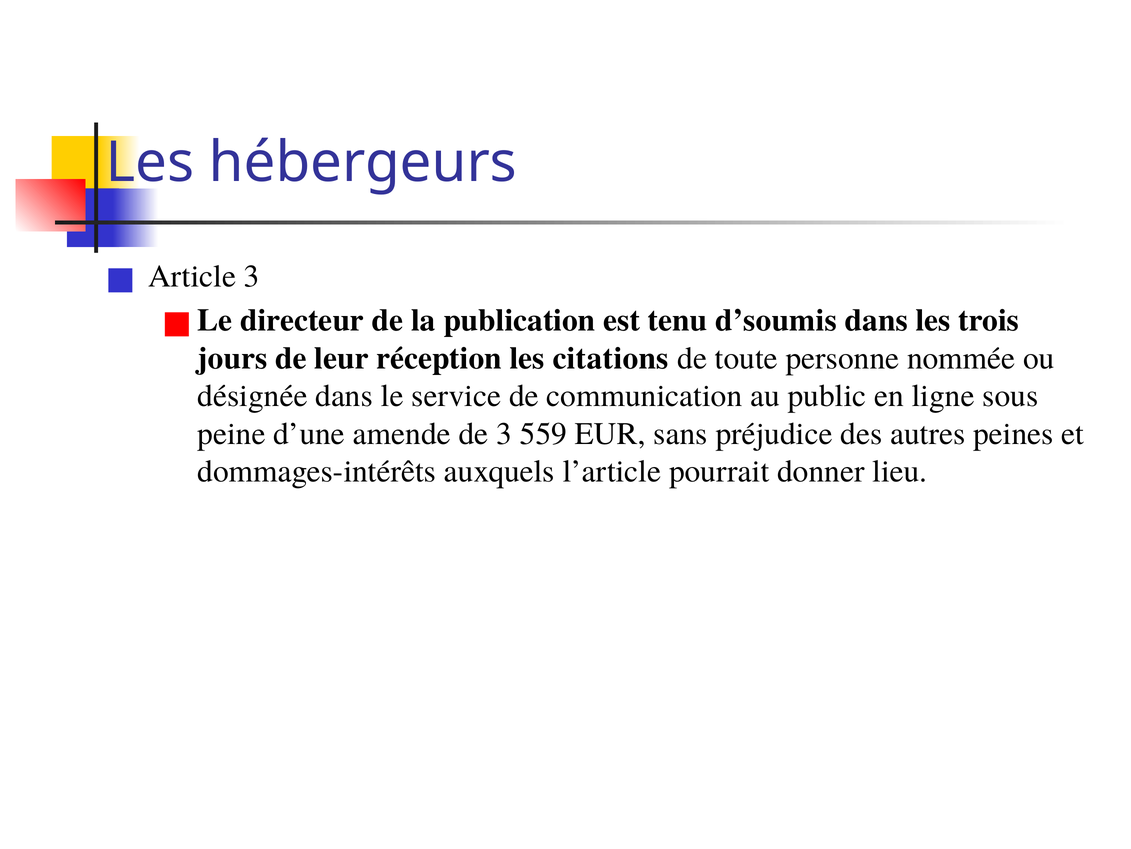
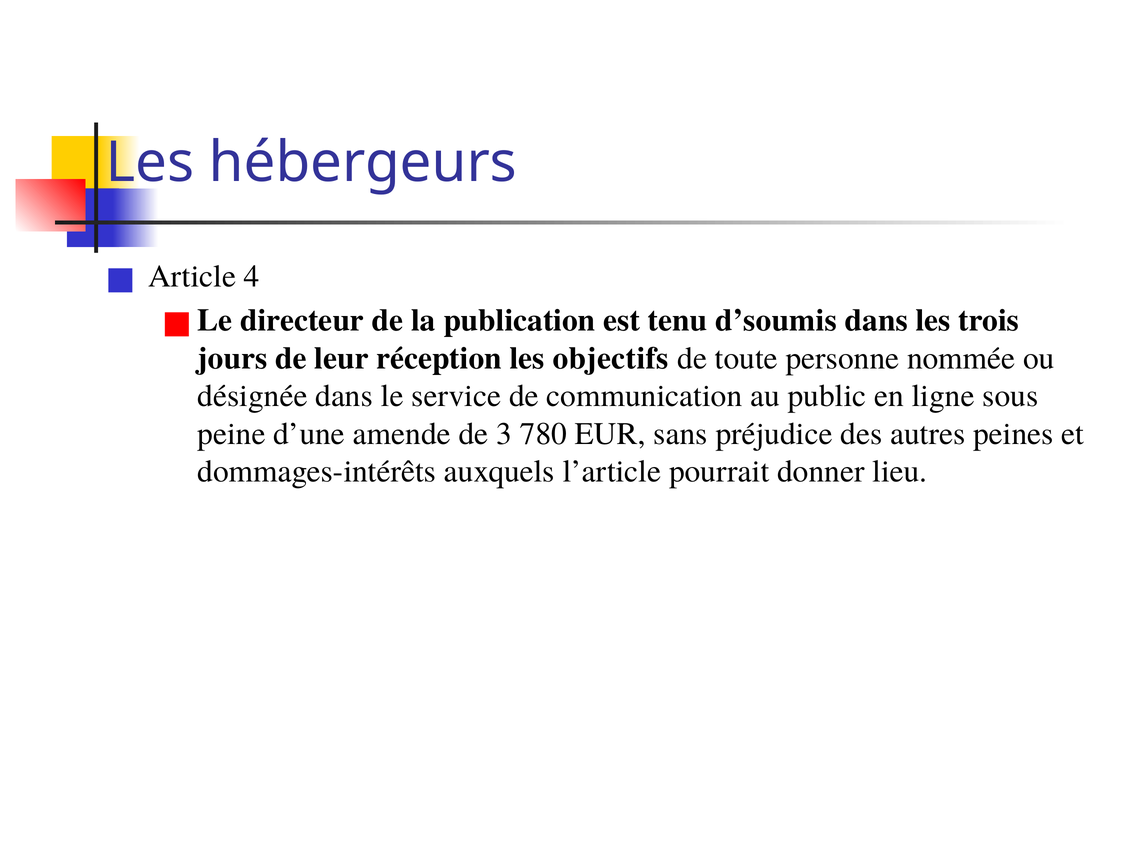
Article 3: 3 -> 4 (252, 276)
citations: citations -> objectifs (611, 358)
559: 559 -> 780 (543, 433)
